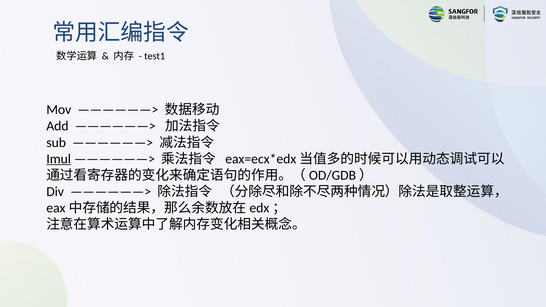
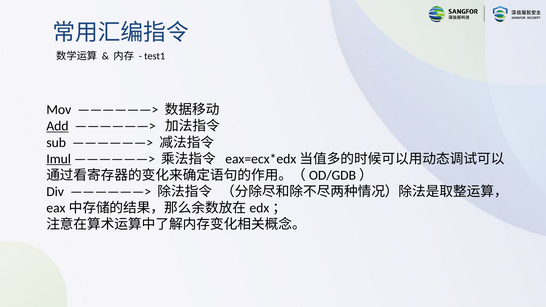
Add underline: none -> present (57, 126)
